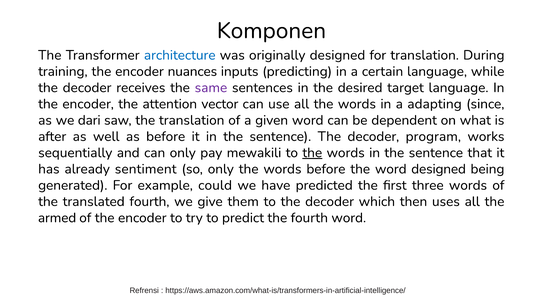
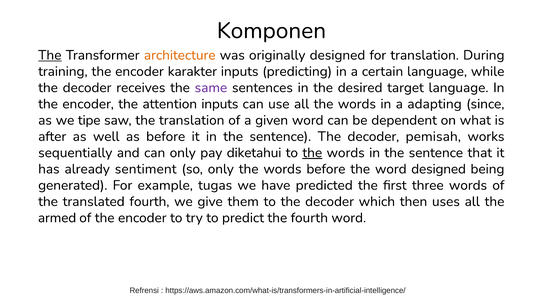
The underline: none -> present (50, 55)
architecture colour: blue -> orange (180, 55)
nuances: nuances -> karakter (192, 71)
attention vector: vector -> inputs (220, 104)
dari: dari -> tipe (89, 120)
program: program -> pemisah (433, 137)
mewakili: mewakili -> diketahui (254, 153)
could: could -> tugas (215, 186)
